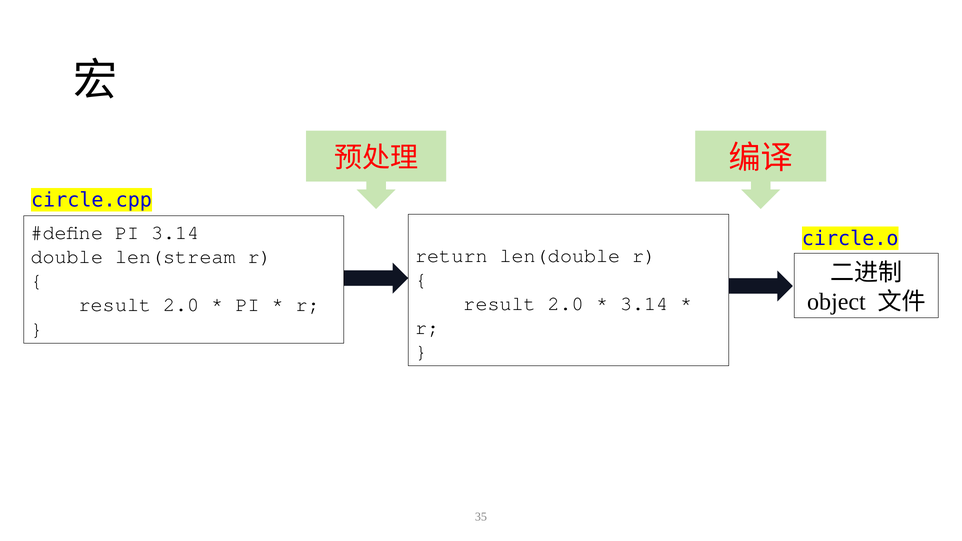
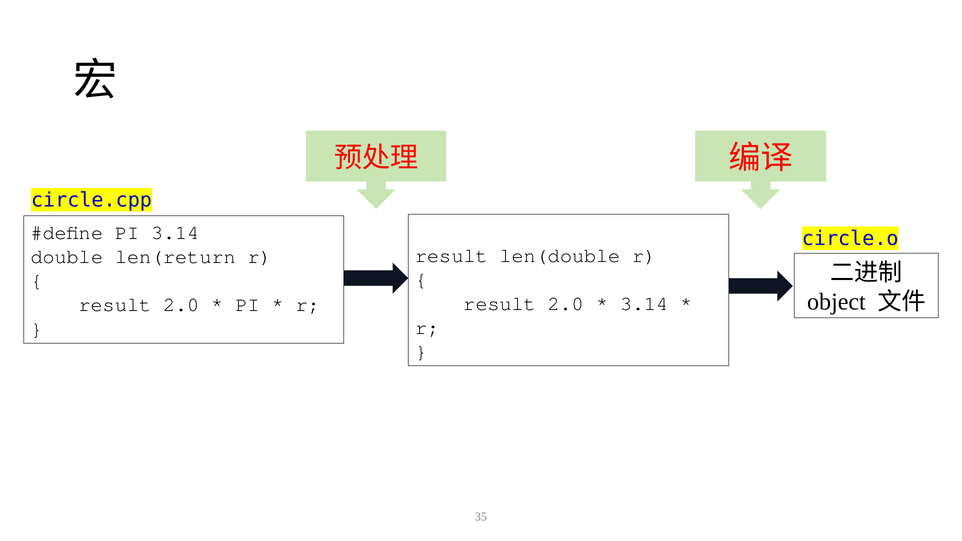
return: return -> result (452, 256)
len(stream: len(stream -> len(return (175, 257)
